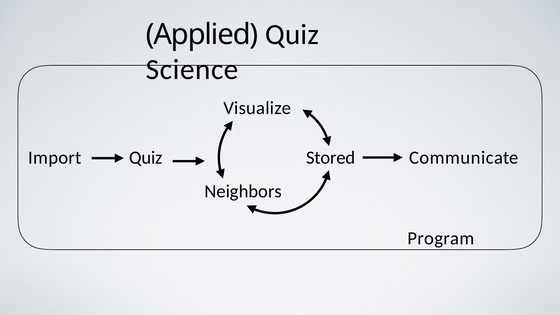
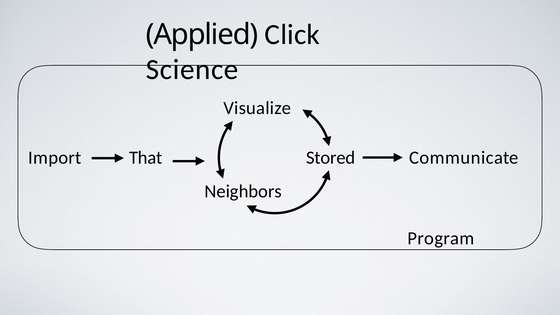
Applied Quiz: Quiz -> Click (292, 34)
Import Quiz: Quiz -> That (146, 158)
